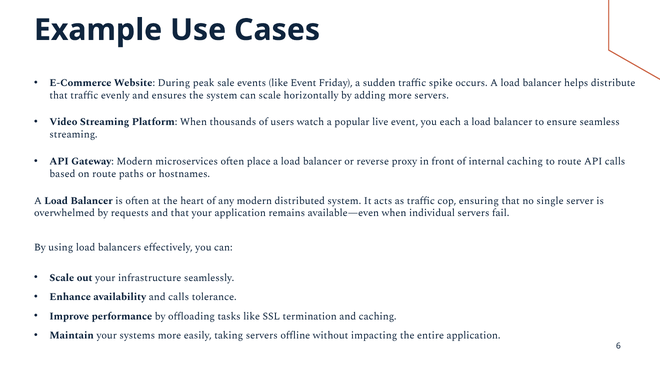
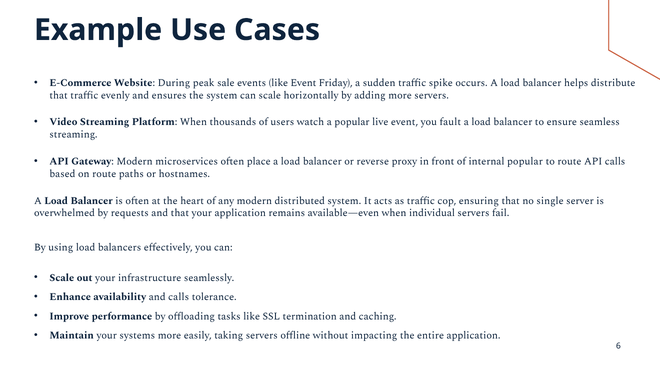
each: each -> fault (450, 122)
internal caching: caching -> popular (525, 161)
